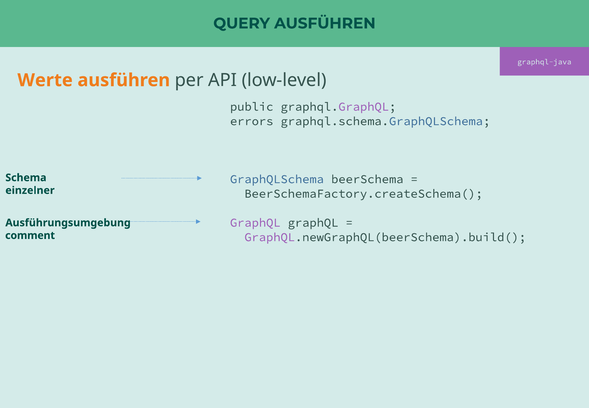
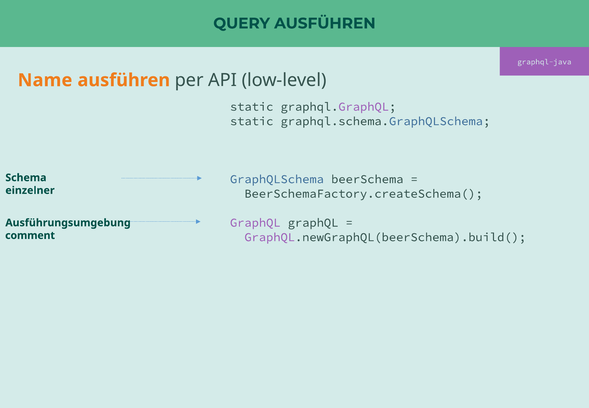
Werte: Werte -> Name (45, 80)
public: public -> static (252, 107)
errors: errors -> static (252, 121)
